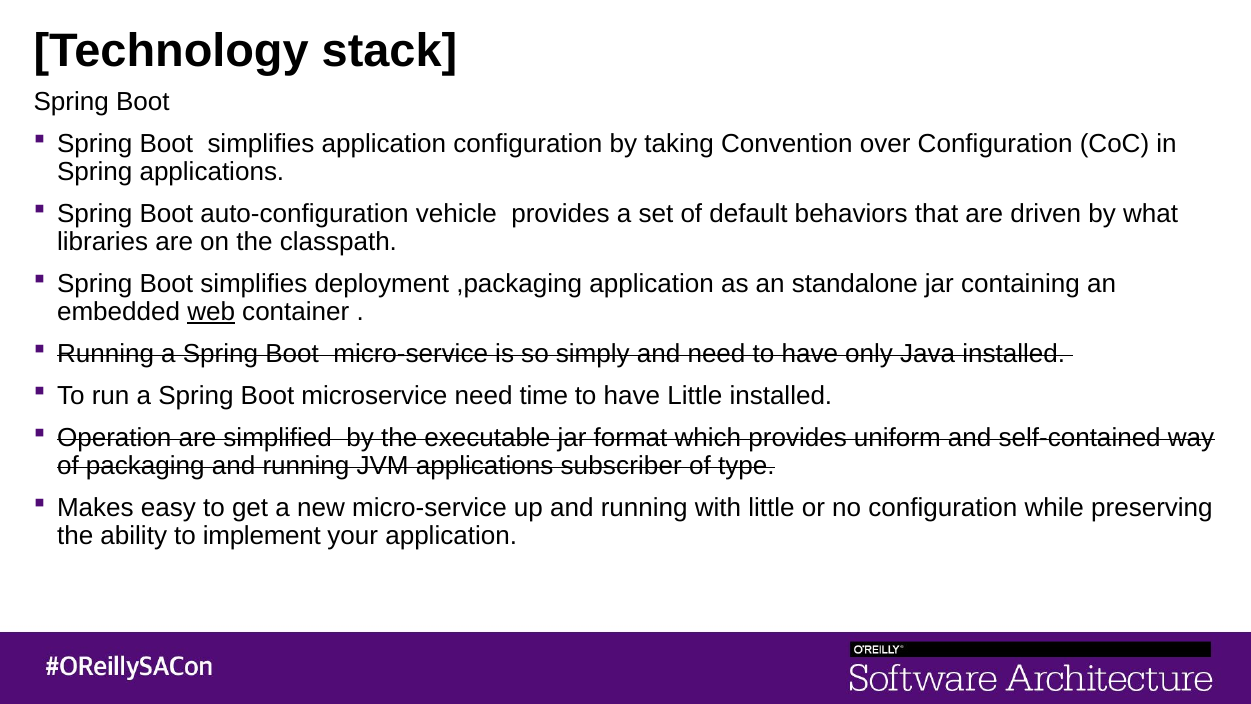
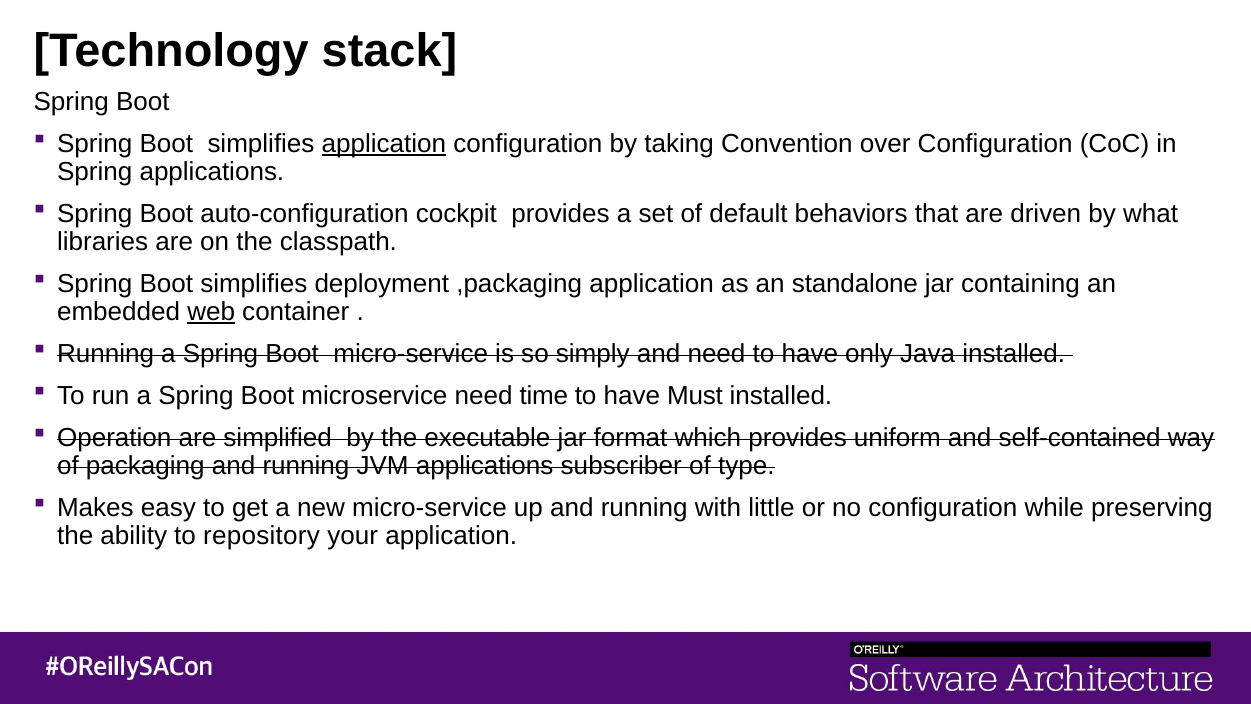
application underline: none -> present (384, 144)
vehicle: vehicle -> cockpit (456, 214)
have Little: Little -> Must (695, 395)
implement: implement -> repository (262, 535)
